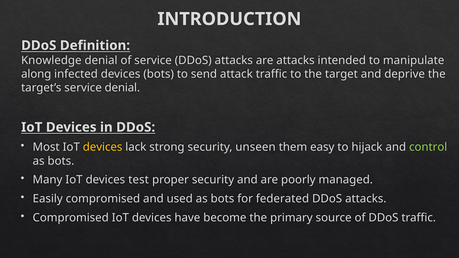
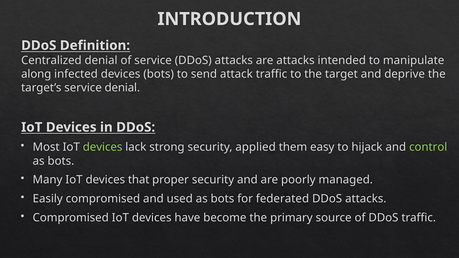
Knowledge: Knowledge -> Centralized (51, 60)
devices colour: yellow -> light green (103, 147)
unseen: unseen -> applied (256, 147)
test: test -> that (139, 180)
